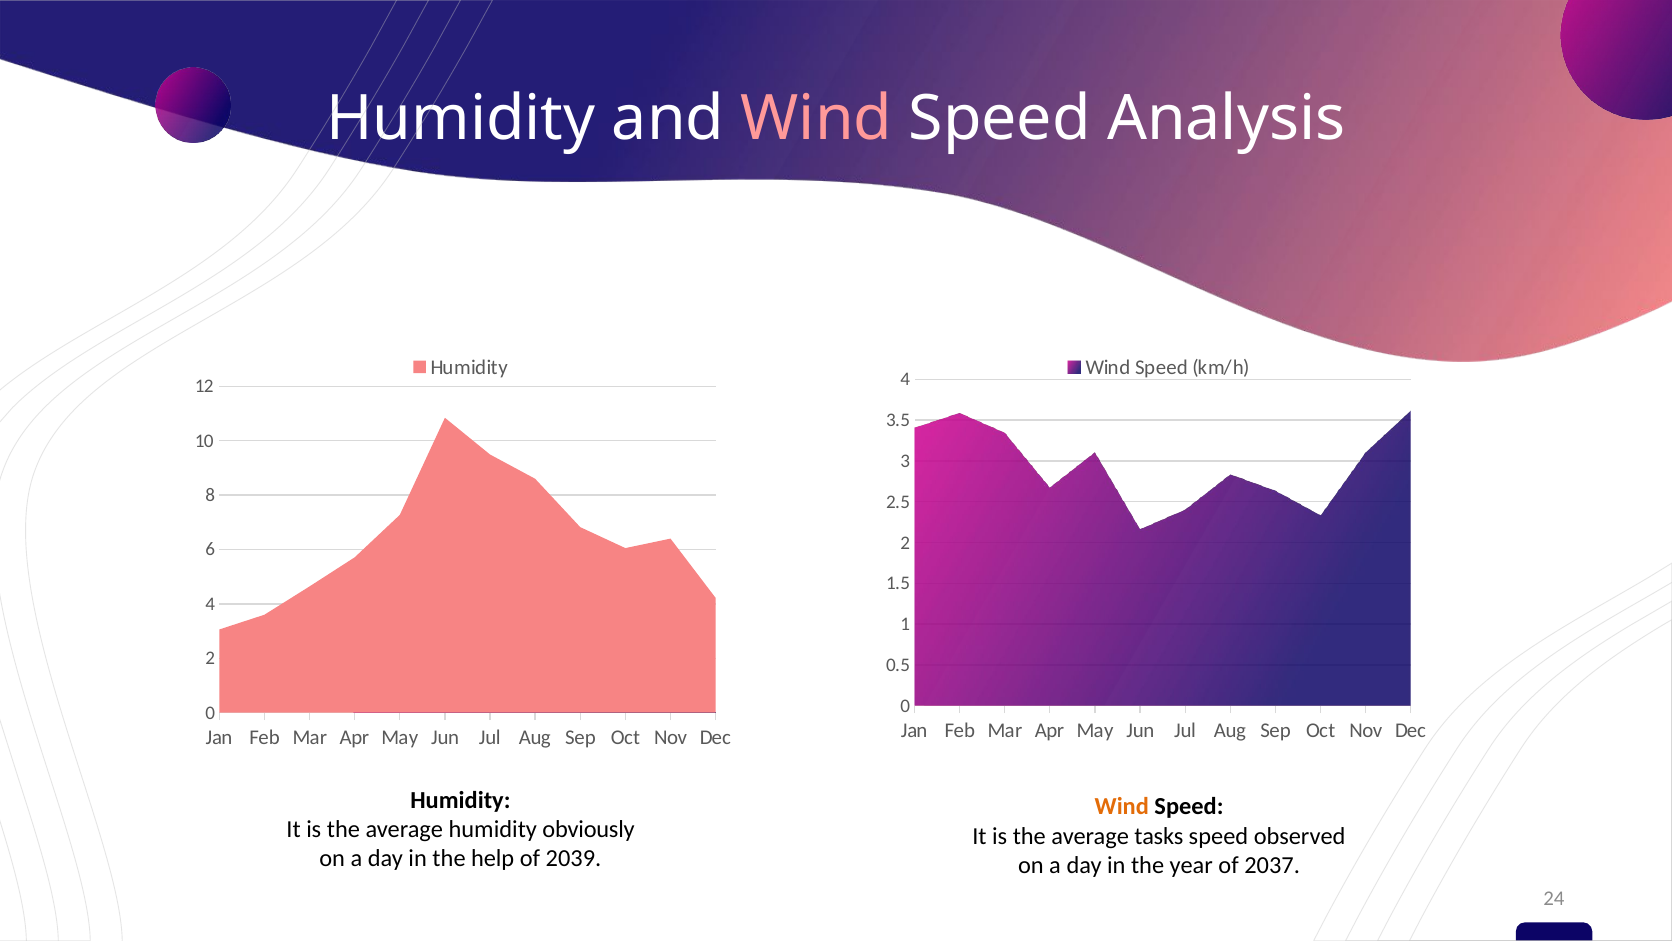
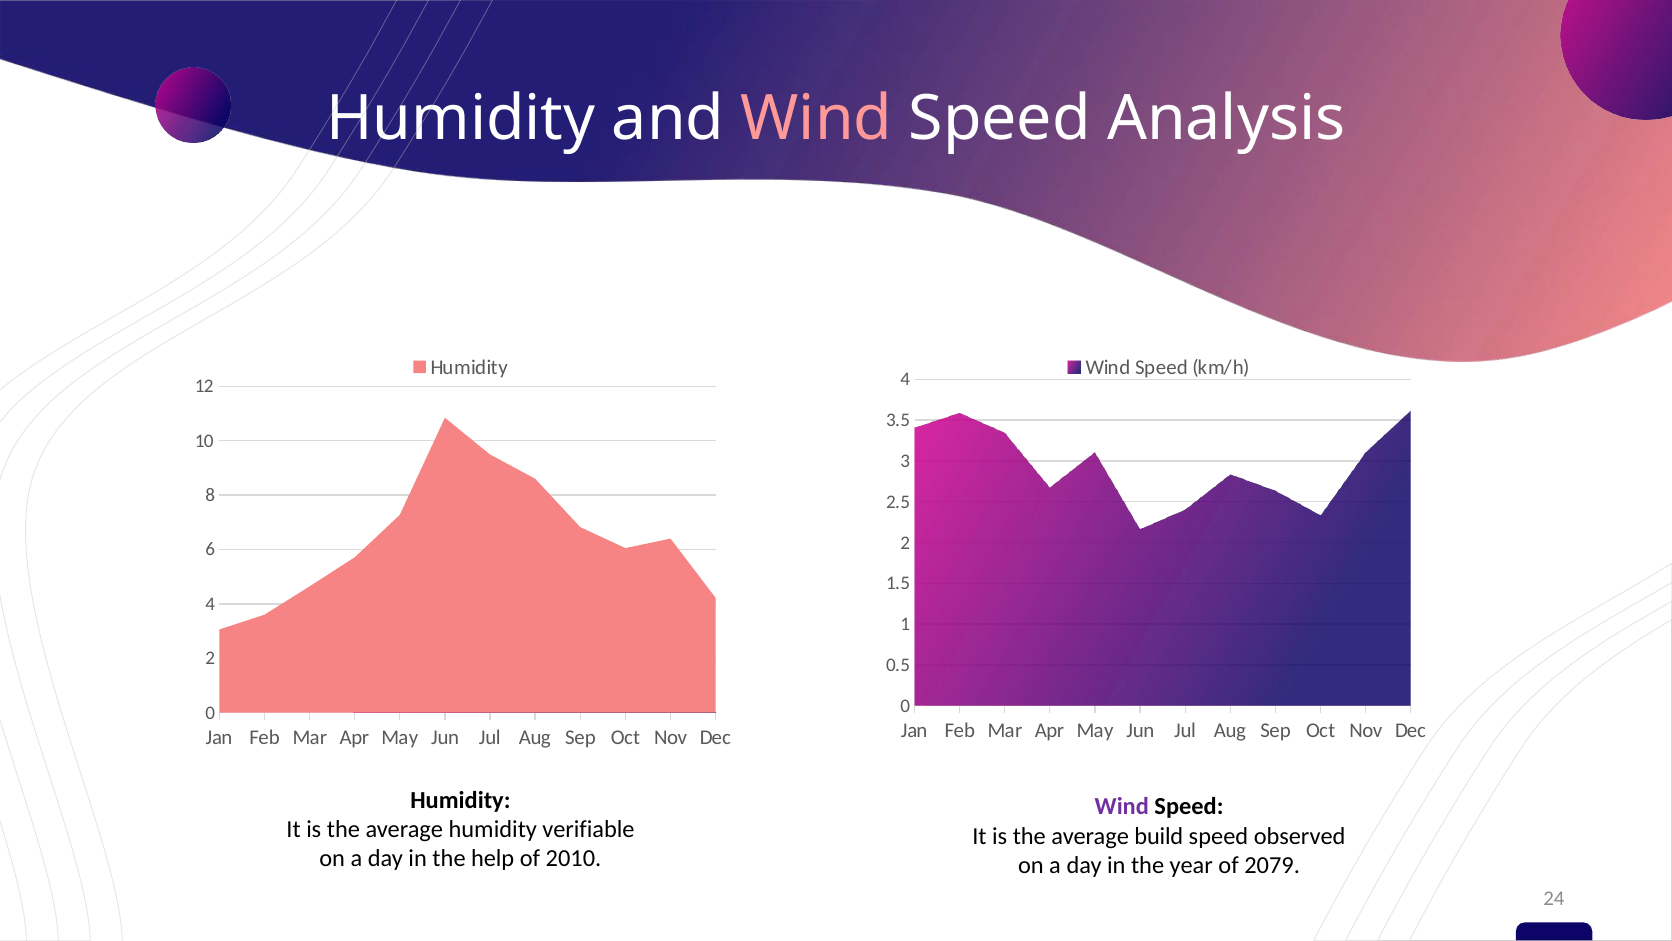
Wind colour: orange -> purple (1122, 806)
obviously: obviously -> verifiable (588, 829)
tasks: tasks -> build (1159, 836)
2039: 2039 -> 2010 (574, 858)
2037: 2037 -> 2079 (1272, 865)
